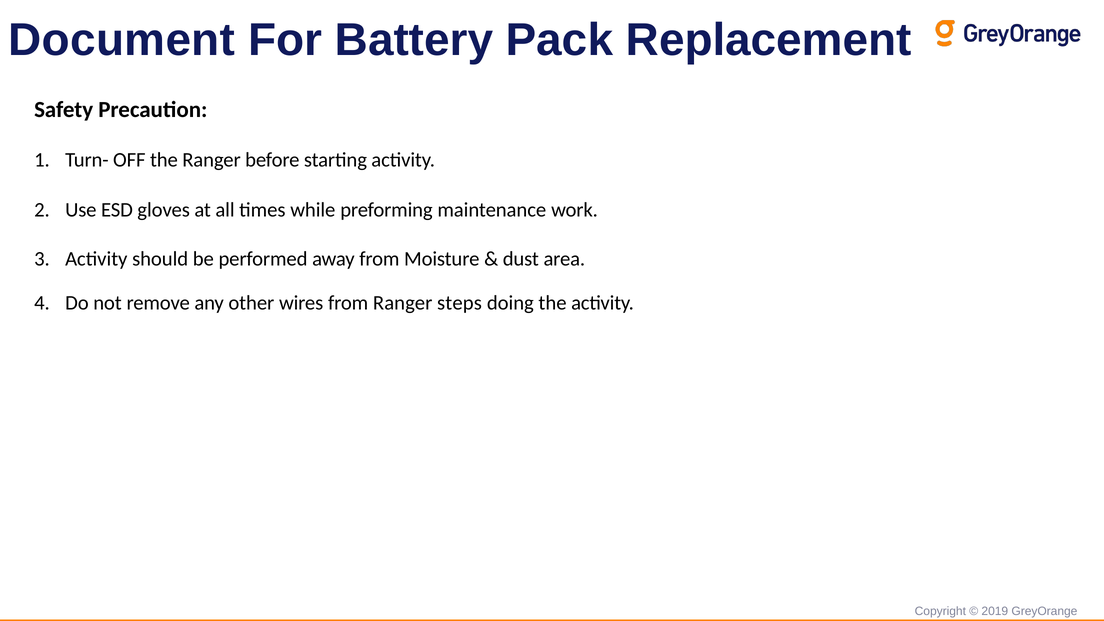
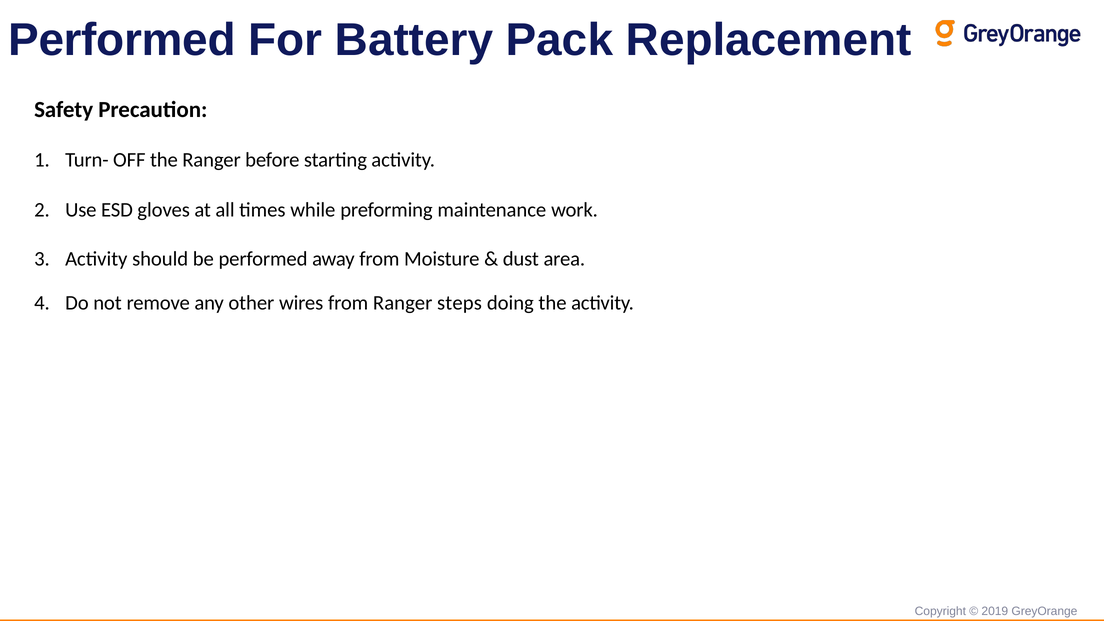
Document: Document -> Performed (122, 40)
